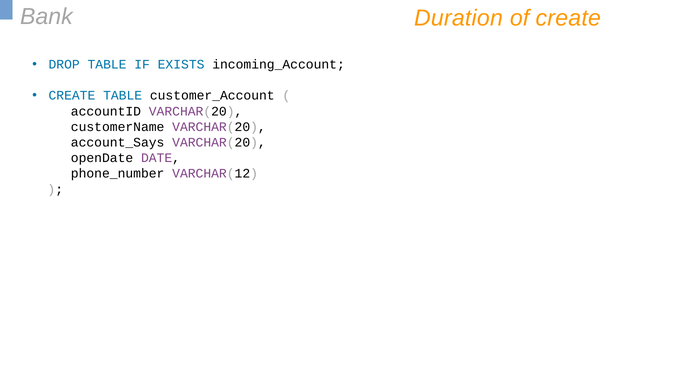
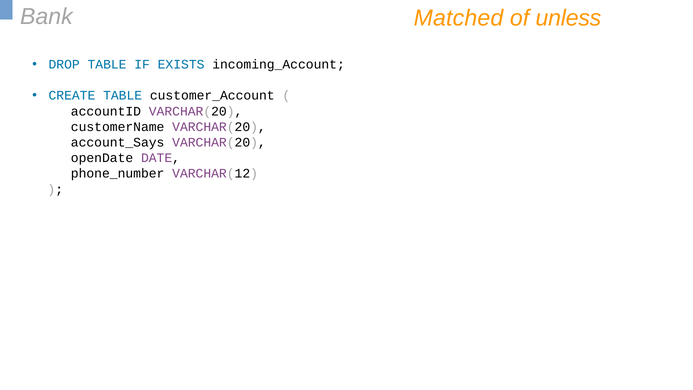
Duration: Duration -> Matched (458, 18)
of create: create -> unless (568, 18)
